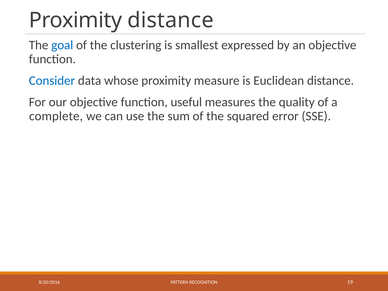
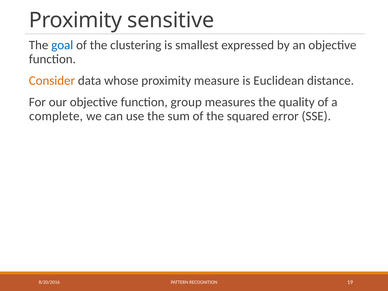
Proximity distance: distance -> sensitive (171, 20)
Consider colour: blue -> orange (52, 81)
useful: useful -> group (186, 102)
